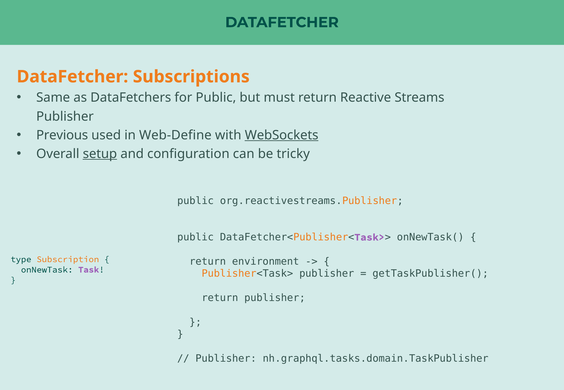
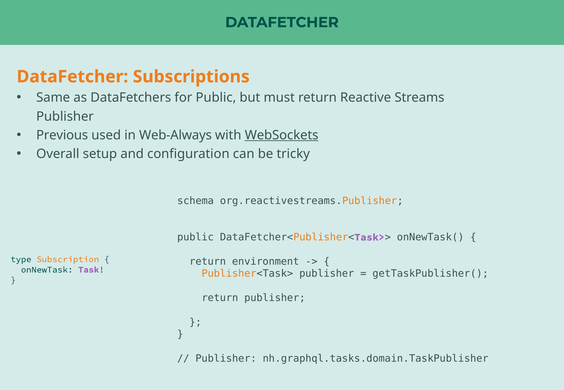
Web-Define: Web-Define -> Web-Always (175, 135)
setup underline: present -> none (100, 154)
public: public -> schema (196, 201)
